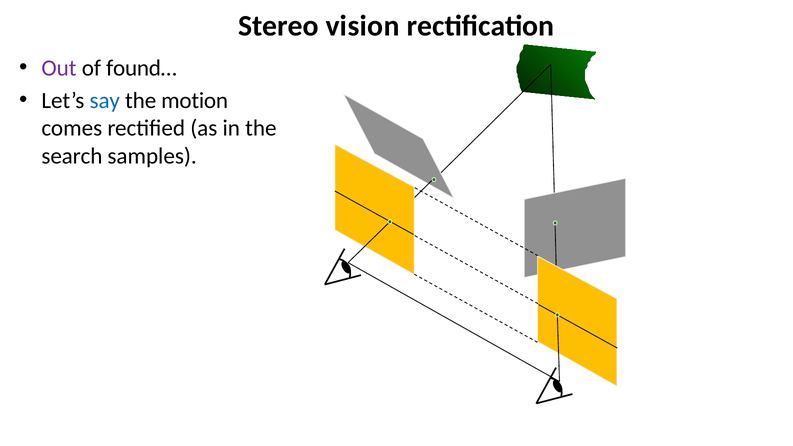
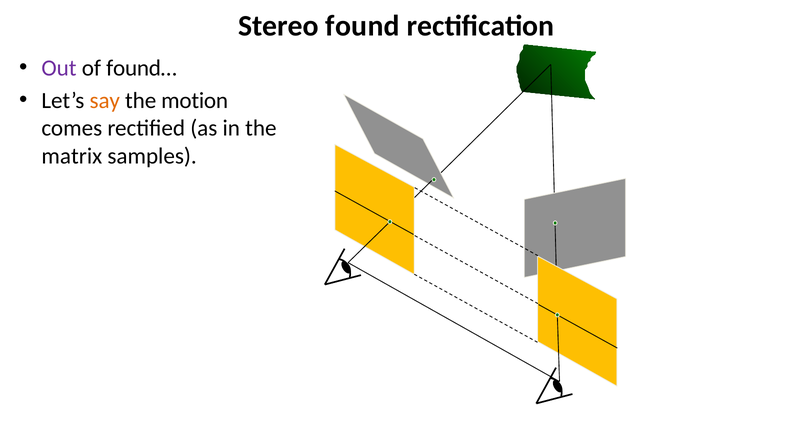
vision: vision -> found (363, 26)
say colour: blue -> orange (105, 100)
search: search -> matrix (72, 156)
